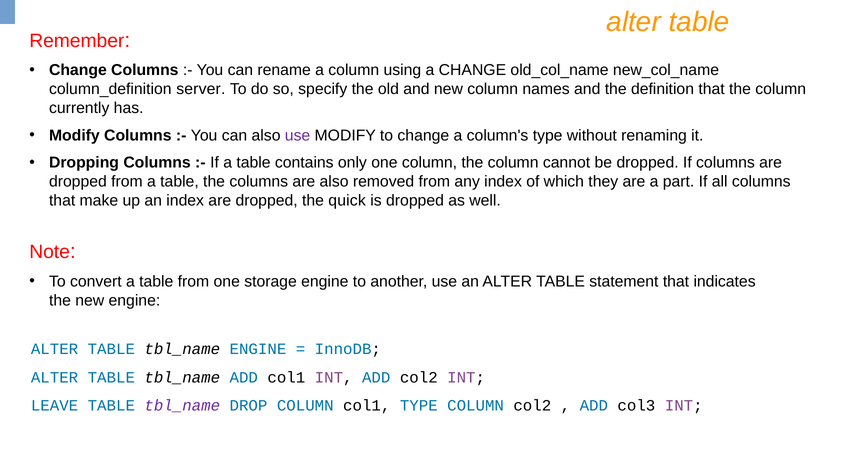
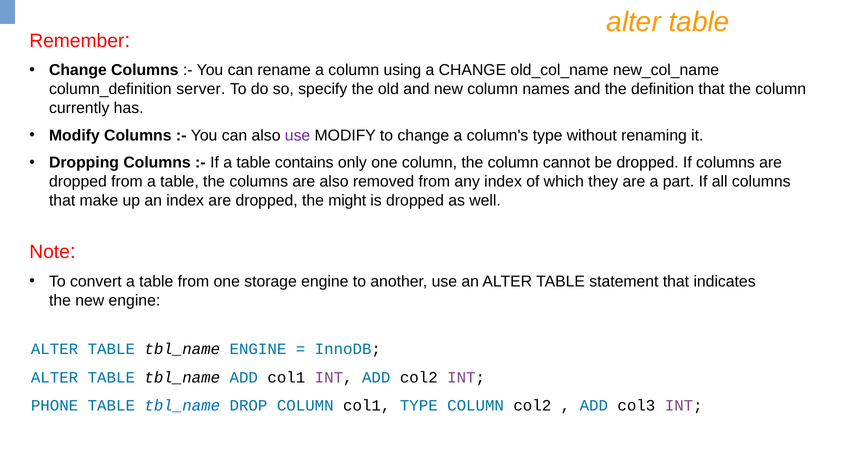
quick: quick -> might (347, 201)
LEAVE: LEAVE -> PHONE (55, 406)
tbl_name colour: purple -> blue (182, 406)
